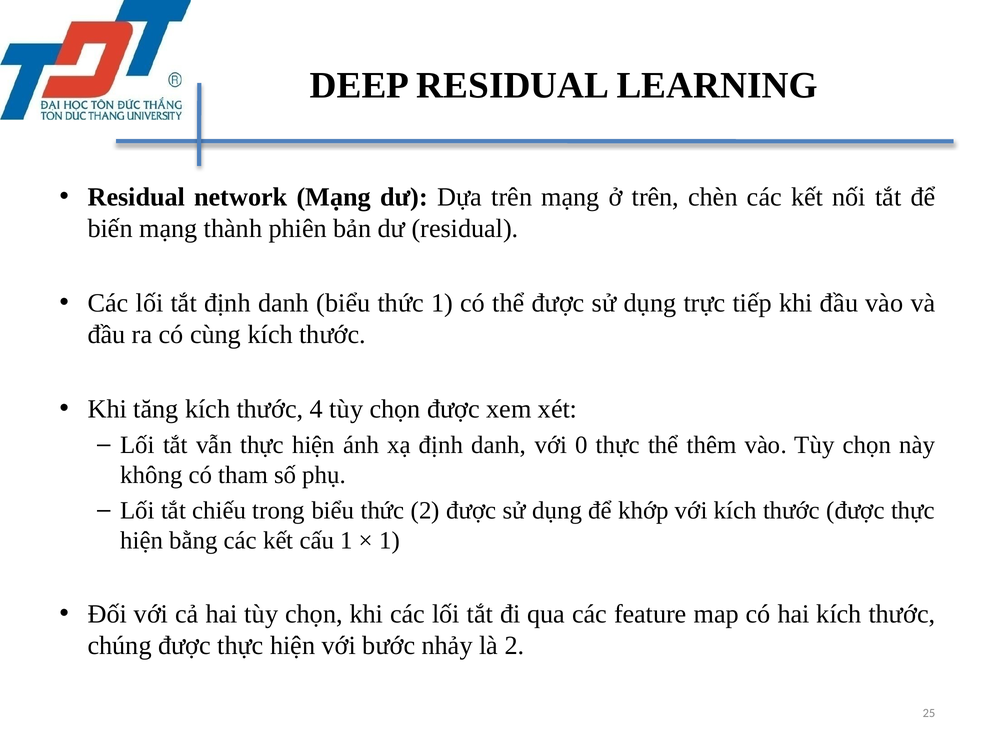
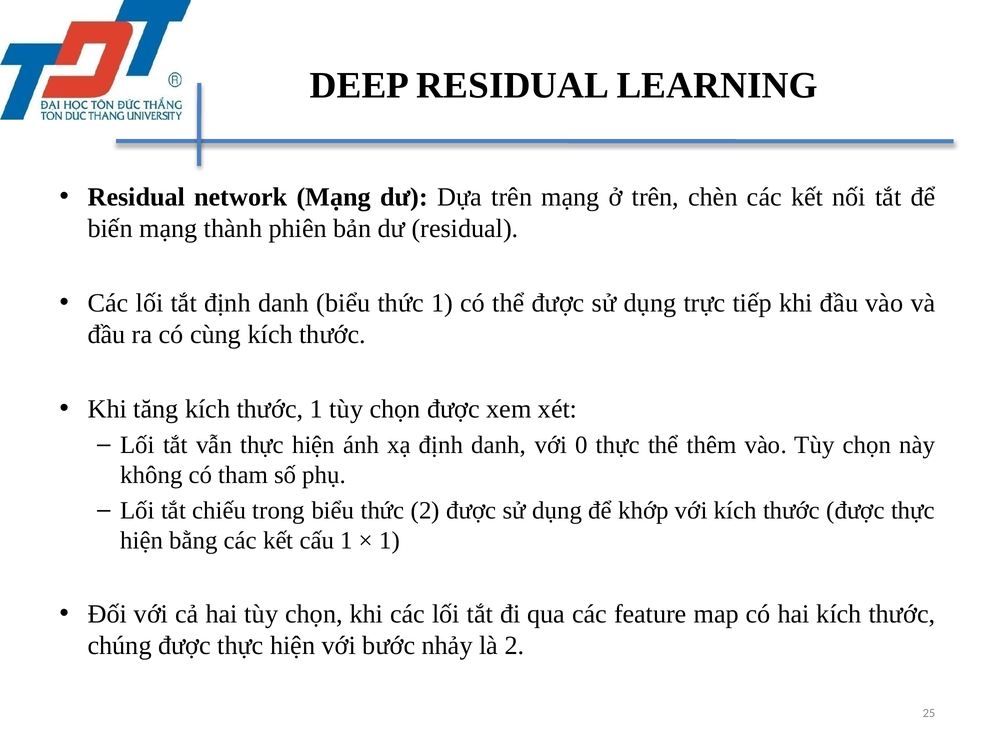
thước 4: 4 -> 1 (316, 409)
